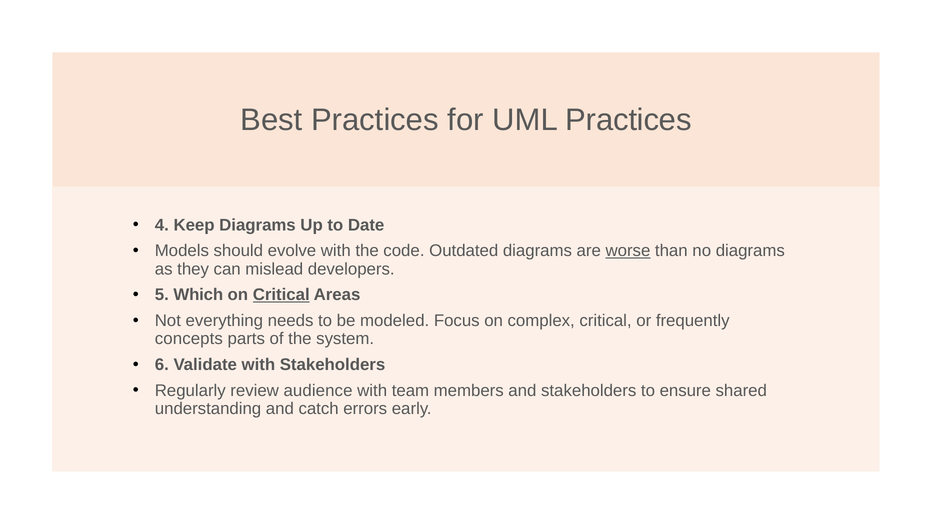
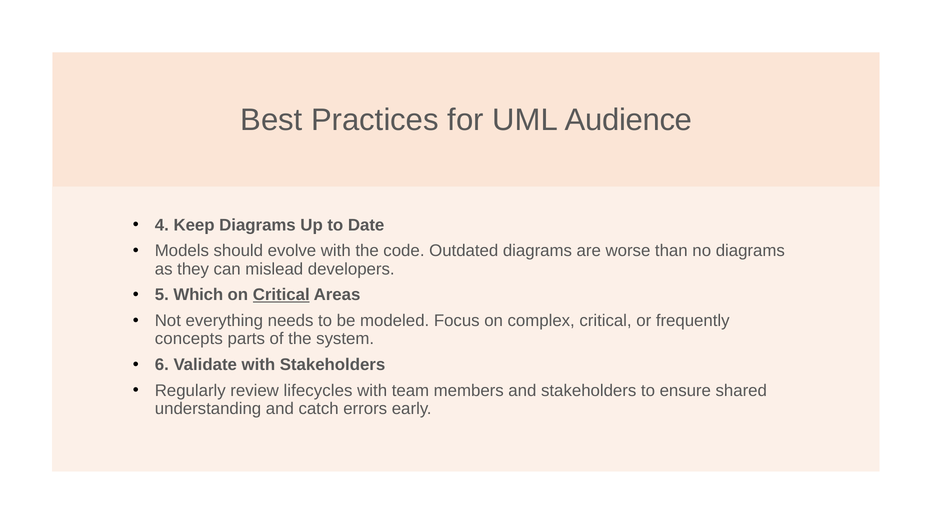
UML Practices: Practices -> Audience (629, 120)
worse underline: present -> none (628, 251)
audience: audience -> lifecycles (318, 391)
